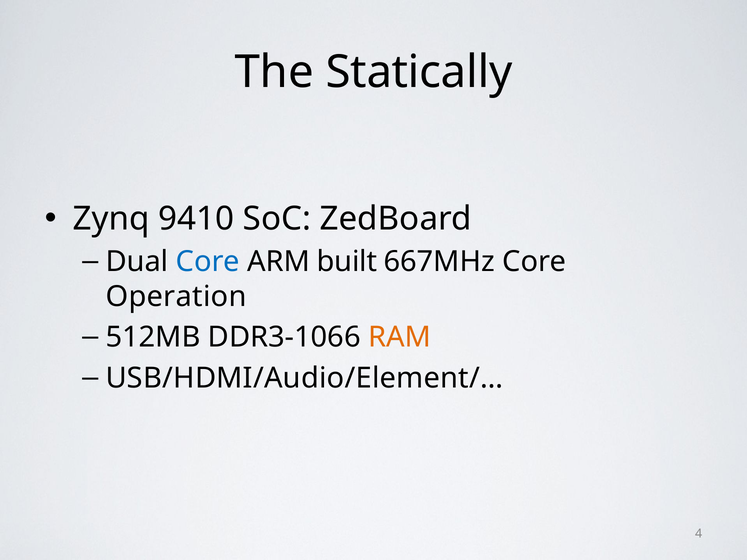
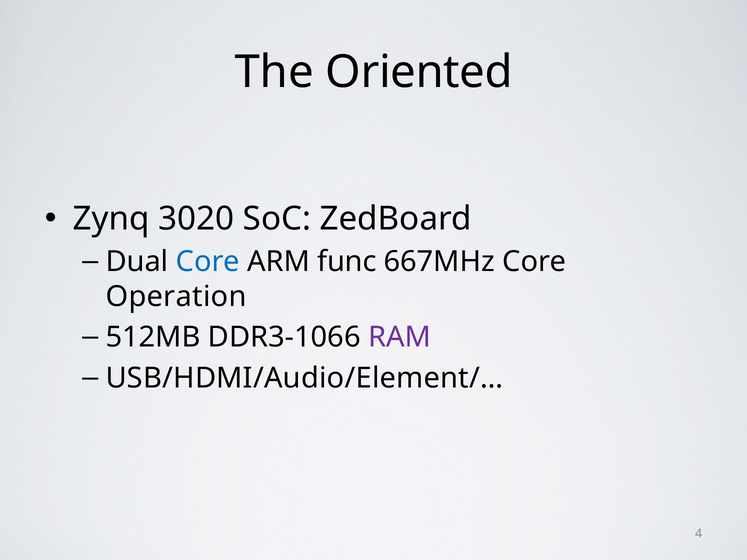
Statically: Statically -> Oriented (419, 72)
9410: 9410 -> 3020 (196, 219)
built: built -> func (347, 262)
RAM colour: orange -> purple (400, 338)
